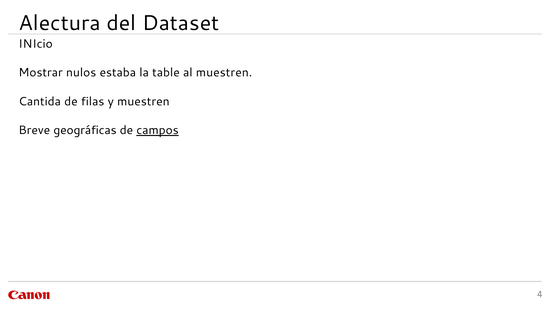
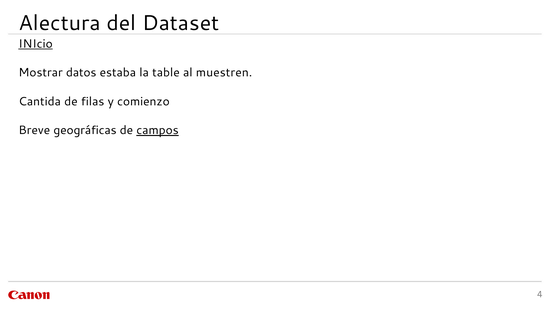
INIcio underline: none -> present (36, 44)
nulos: nulos -> datos (81, 73)
y muestren: muestren -> comienzo (143, 102)
